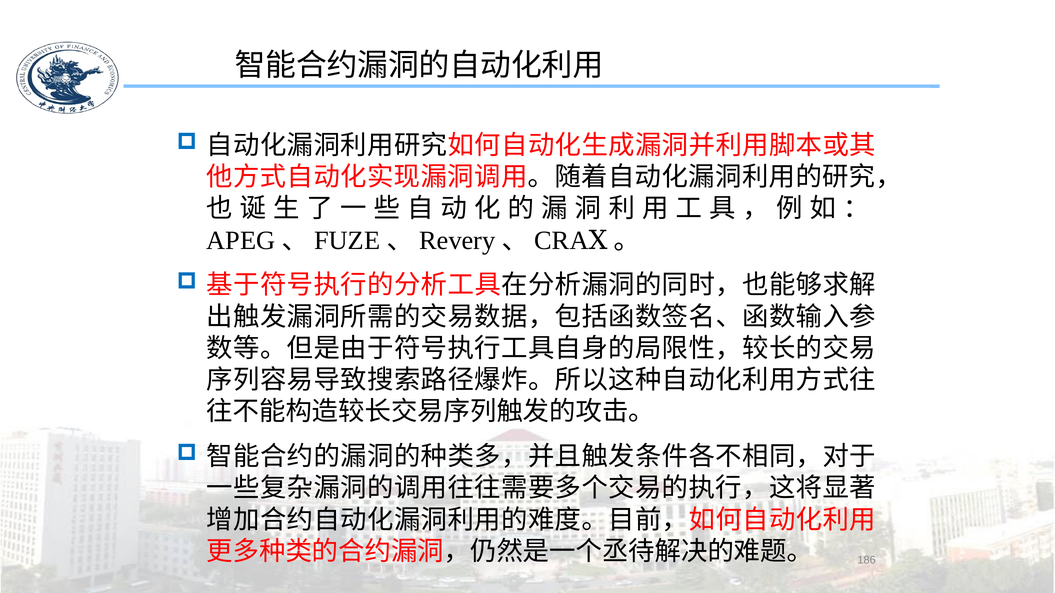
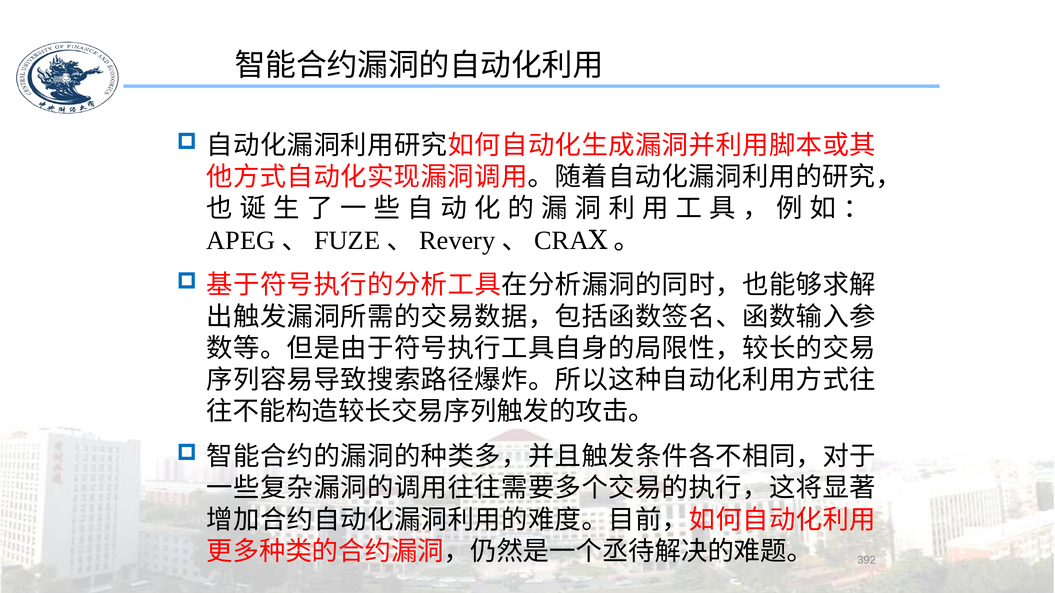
186: 186 -> 392 (867, 561)
